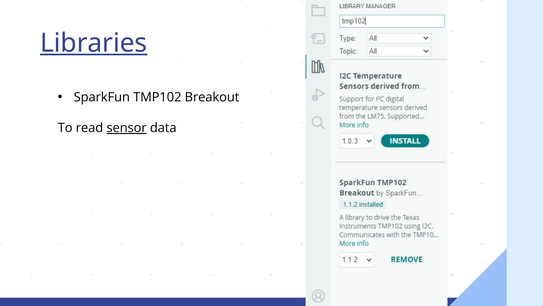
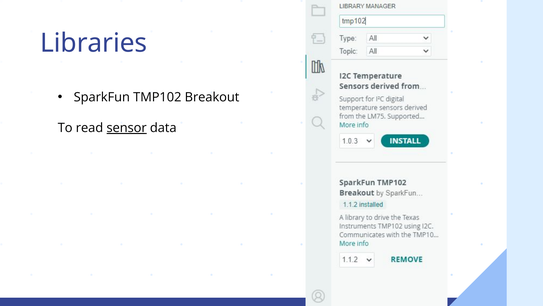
Libraries underline: present -> none (94, 43)
